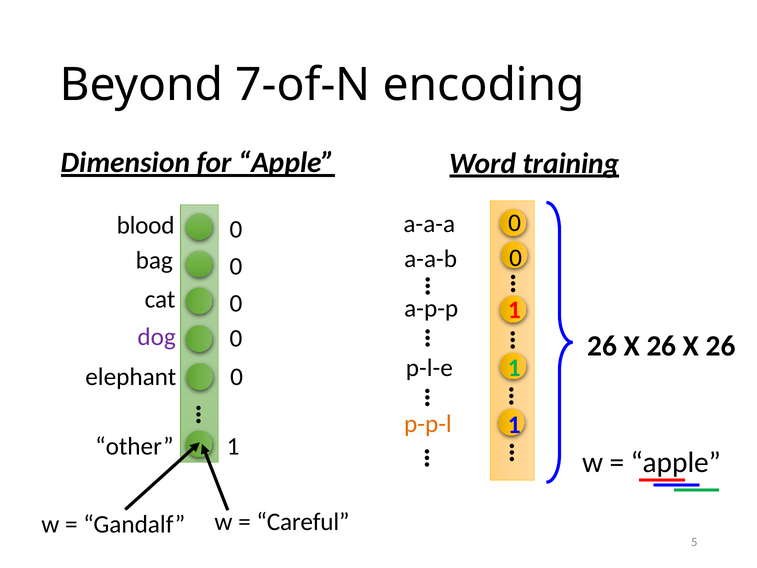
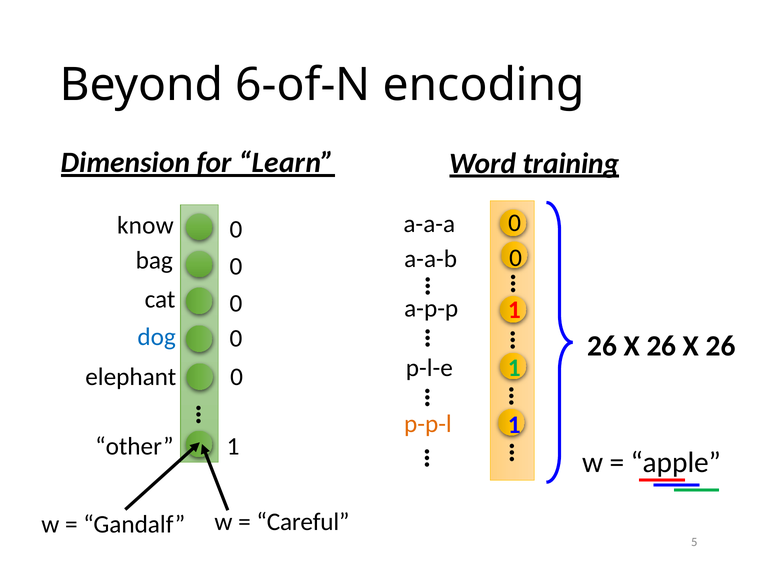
7-of-N: 7-of-N -> 6-of-N (303, 85)
for Apple: Apple -> Learn (286, 163)
blood: blood -> know (145, 225)
dog colour: purple -> blue (157, 337)
